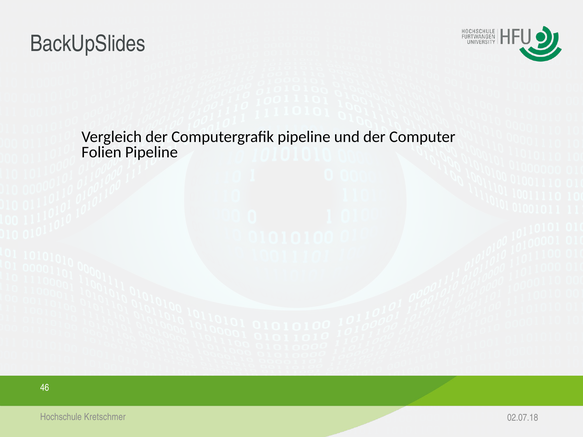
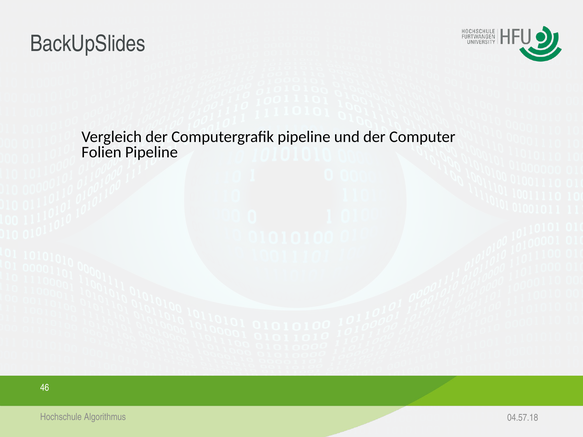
Kretschmer: Kretschmer -> Algorithmus (105, 417)
02.07.18: 02.07.18 -> 04.57.18 (523, 418)
